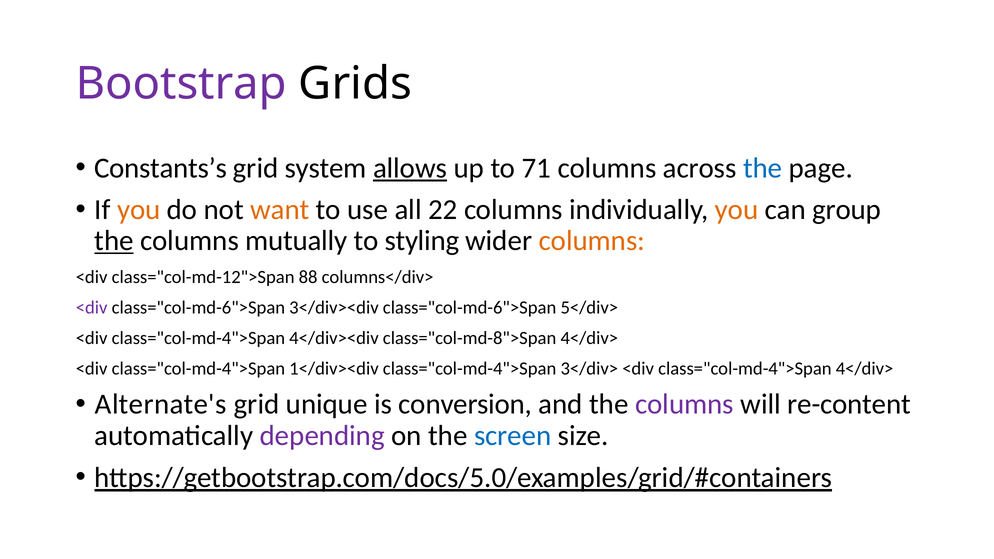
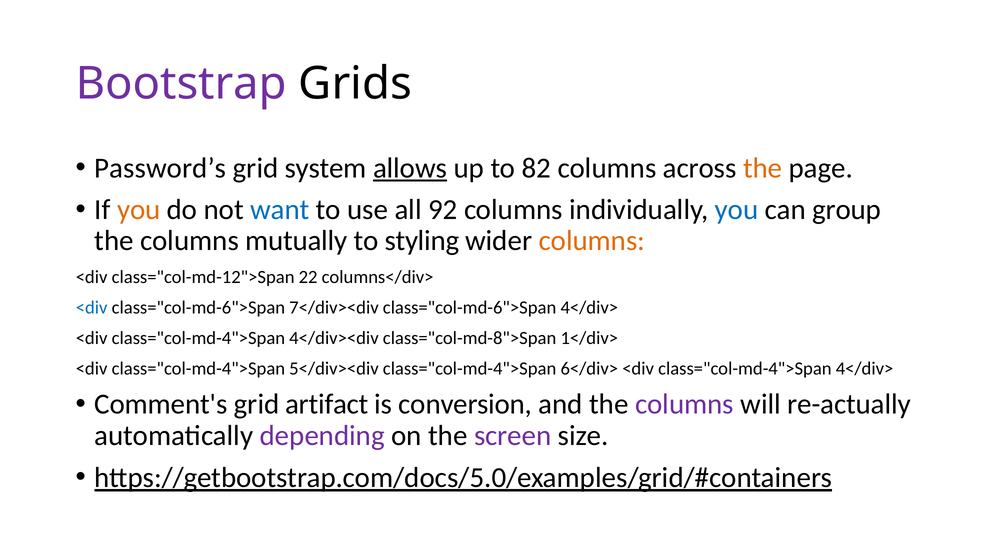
Constants’s: Constants’s -> Password’s (160, 168)
71: 71 -> 82 (536, 168)
the colour: blue -> orange (763, 168)
want colour: orange -> blue (280, 210)
22: 22 -> 92 (443, 210)
you colour: orange -> blue (737, 210)
the underline: present -> none (114, 241)
88: 88 -> 22 (308, 277)
<div colour: purple -> blue (92, 308)
3</div><div: 3</div><div -> 7</div><div (334, 308)
class="col-md-6">Span 5</div>: 5</div> -> 4</div> (589, 308)
class="col-md-8">Span 4</div>: 4</div> -> 1</div> (589, 338)
1</div><div: 1</div><div -> 5</div><div (334, 369)
3</div>: 3</div> -> 6</div> (589, 369)
Alternate's: Alternate's -> Comment's (161, 404)
unique: unique -> artifact (327, 404)
re-content: re-content -> re-actually (849, 404)
screen colour: blue -> purple (513, 436)
